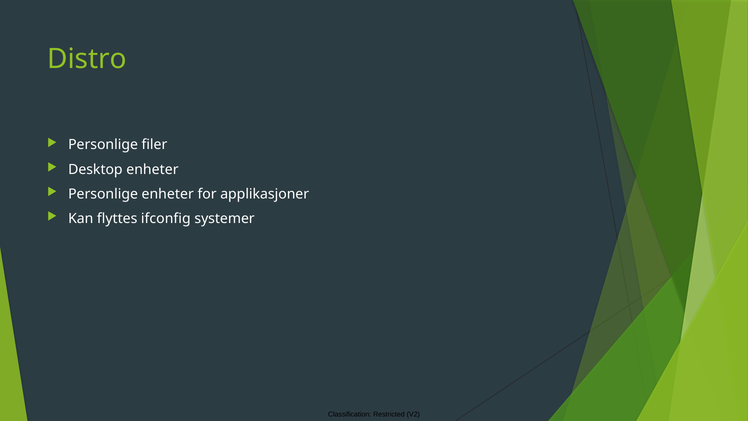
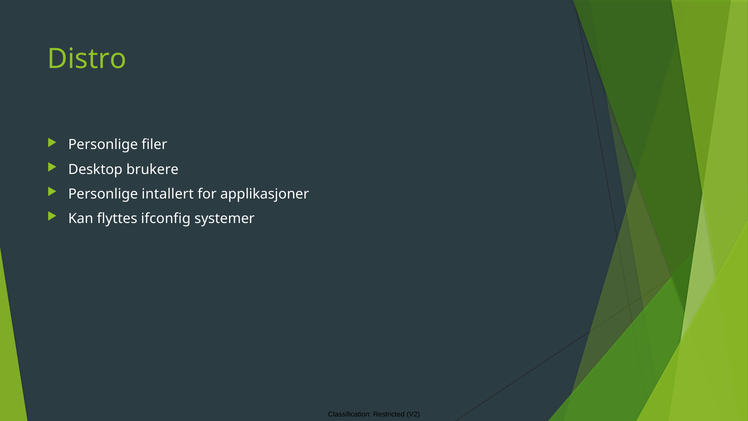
Desktop enheter: enheter -> brukere (152, 169)
Personlige enheter: enheter -> intallert (168, 194)
